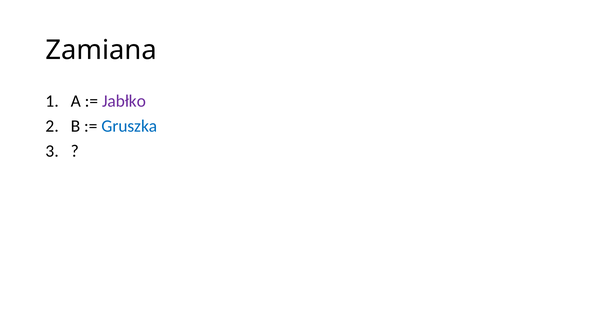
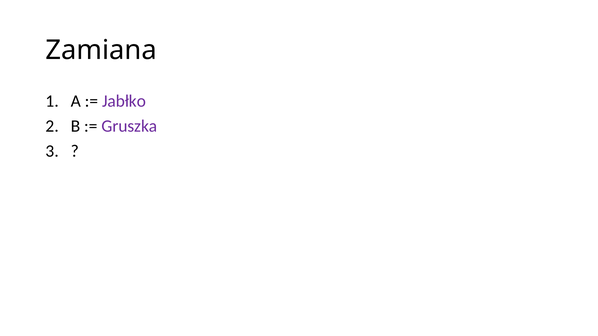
Gruszka colour: blue -> purple (129, 126)
